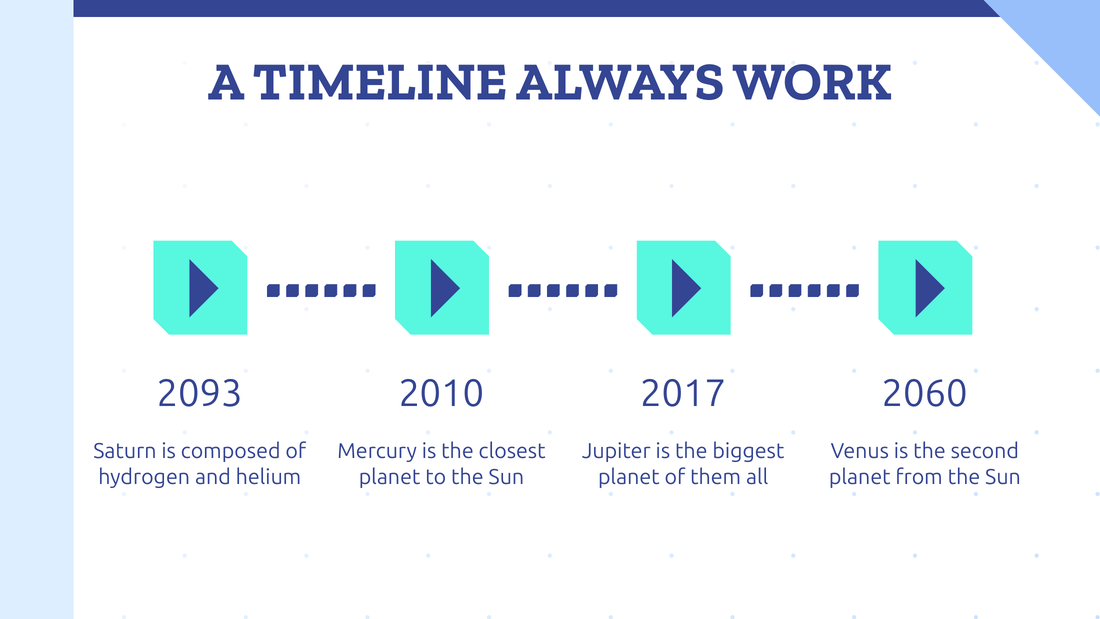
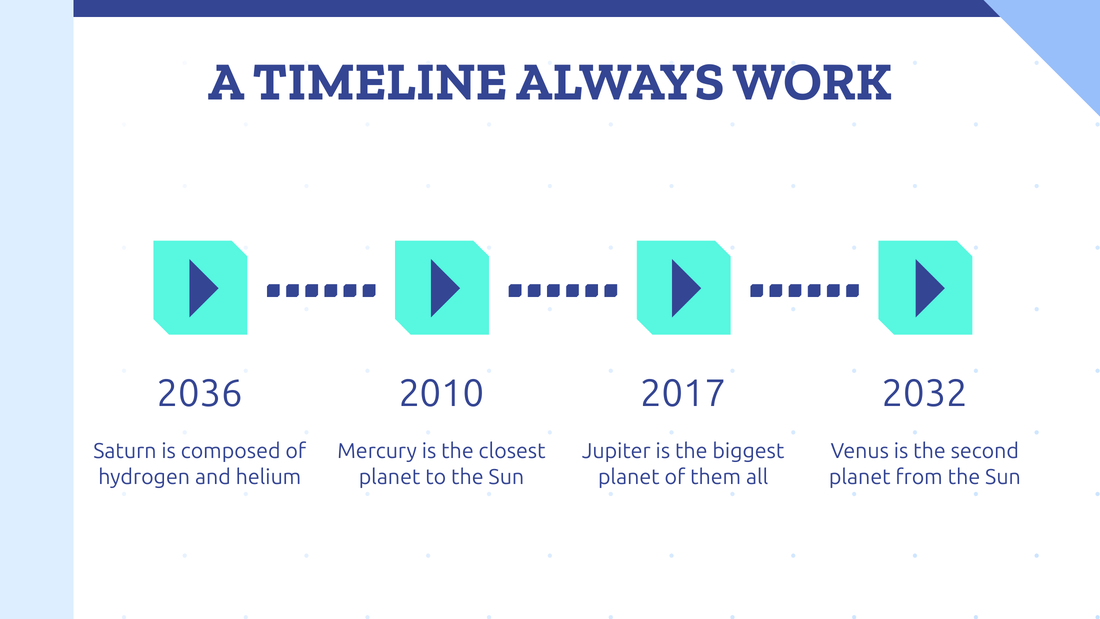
2093: 2093 -> 2036 (200, 393)
2060: 2060 -> 2032 (925, 393)
